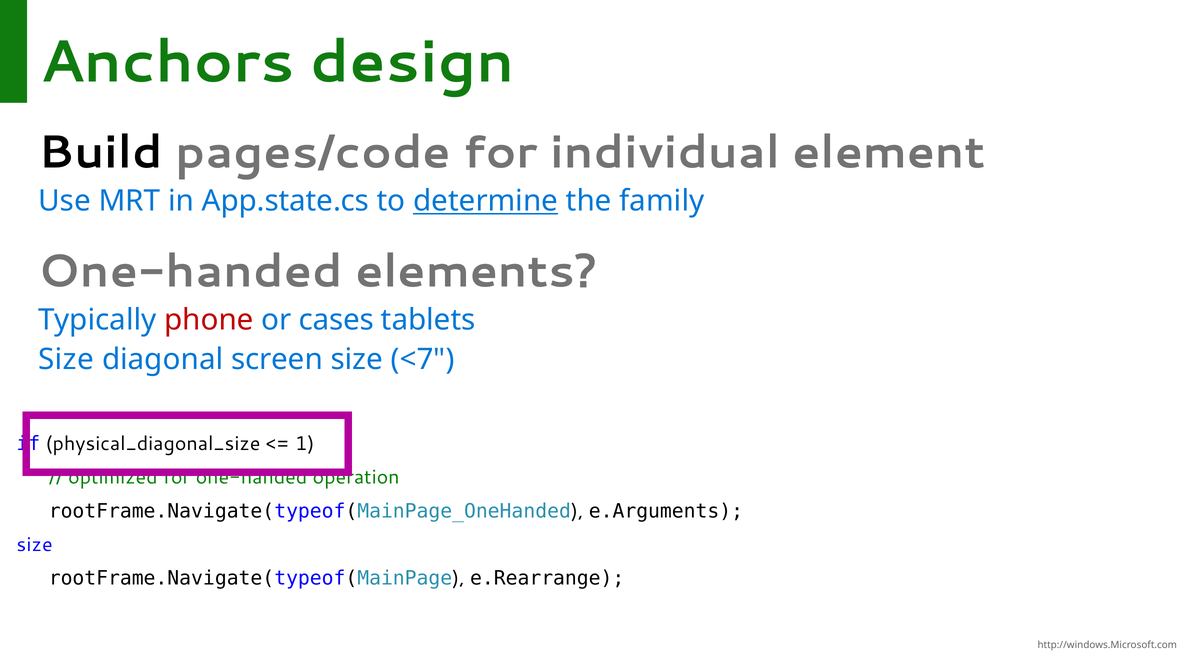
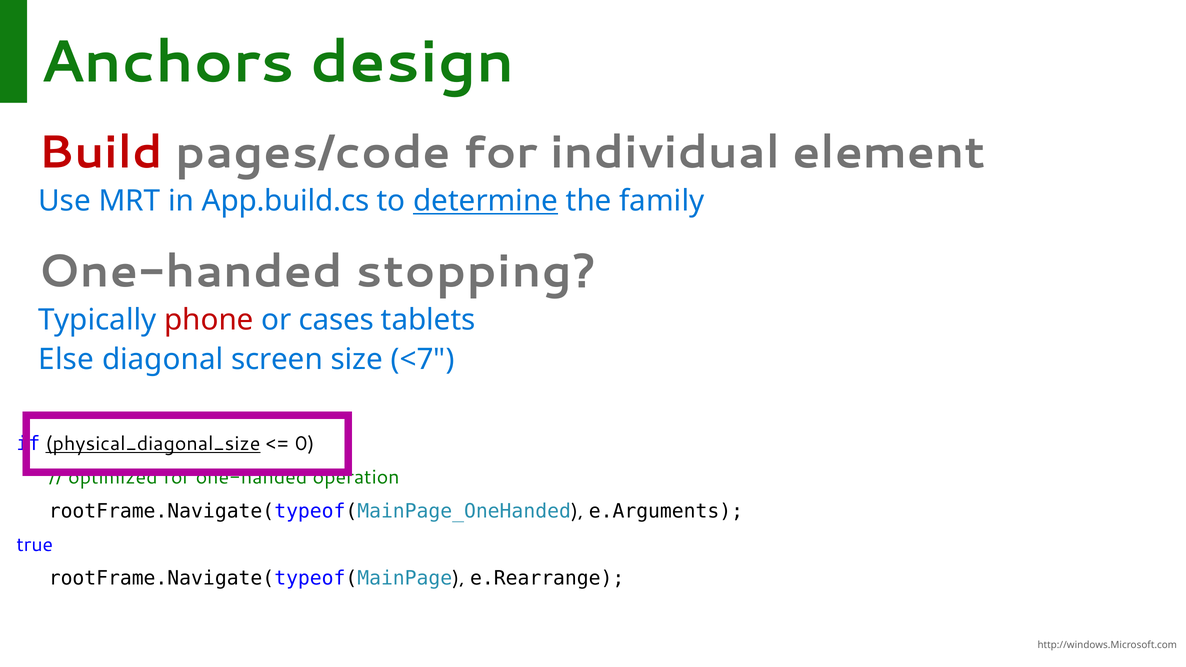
Build colour: black -> red (101, 153)
App.state.cs: App.state.cs -> App.build.cs (286, 201)
elements: elements -> stopping (476, 271)
Size: Size -> Else (66, 359)
physical_diagonal_size underline: none -> present (153, 444)
1: 1 -> 0 (305, 444)
size: size -> true (35, 545)
